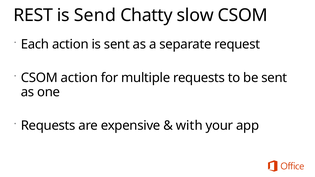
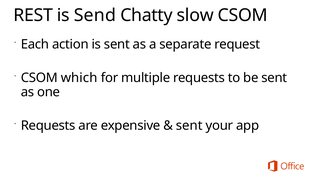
CSOM action: action -> which (79, 78)
with: with -> sent (189, 126)
